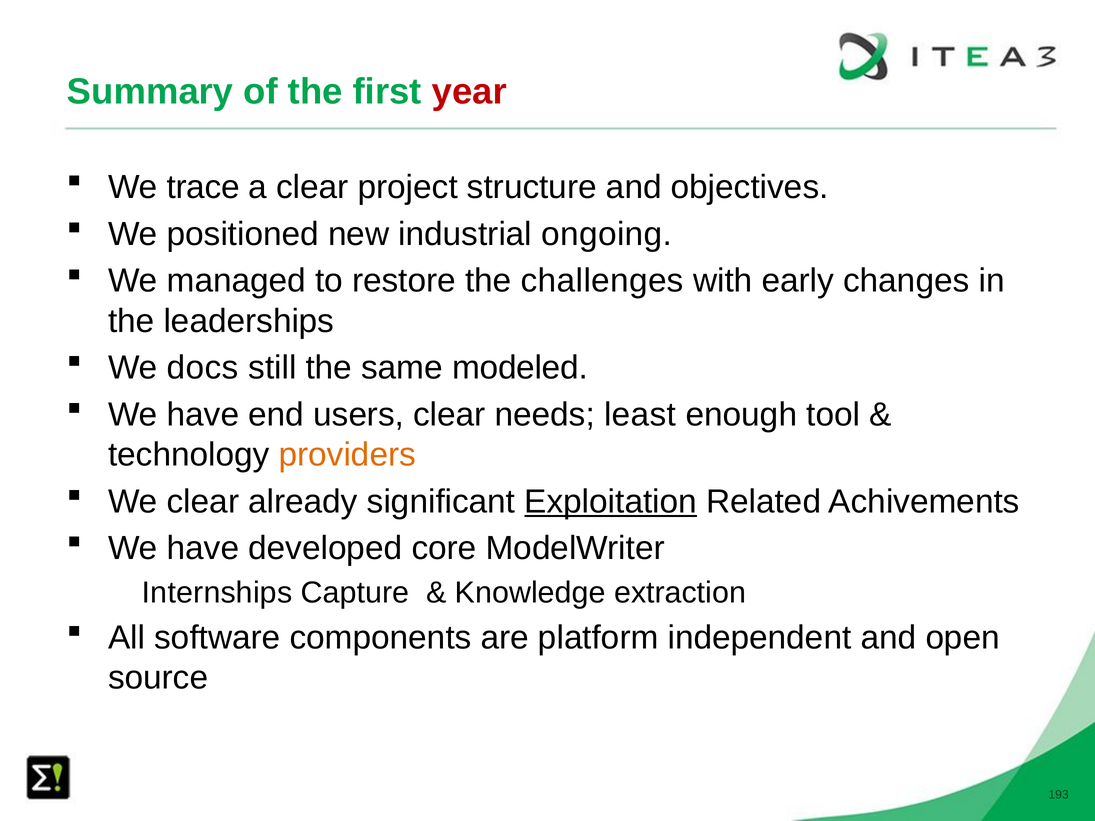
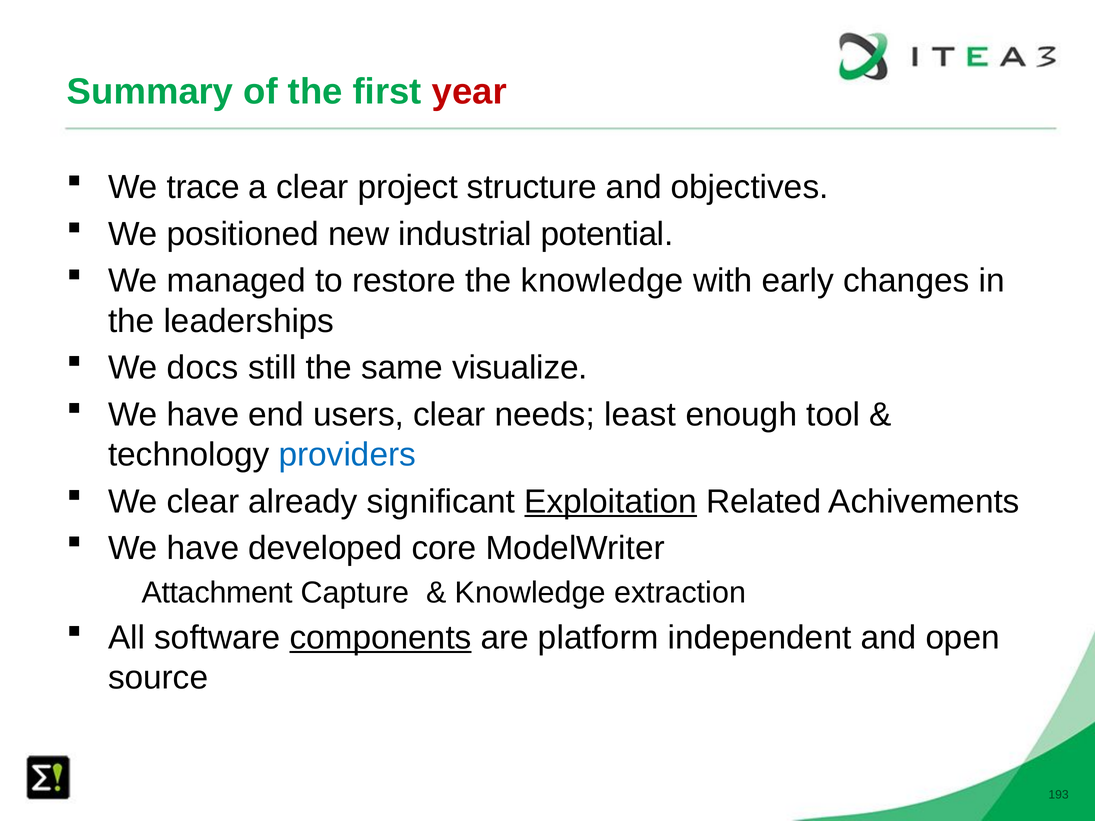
ongoing: ongoing -> potential (607, 234)
the challenges: challenges -> knowledge (602, 281)
modeled: modeled -> visualize (520, 368)
providers colour: orange -> blue (347, 455)
Internships: Internships -> Attachment (217, 593)
components underline: none -> present (381, 638)
